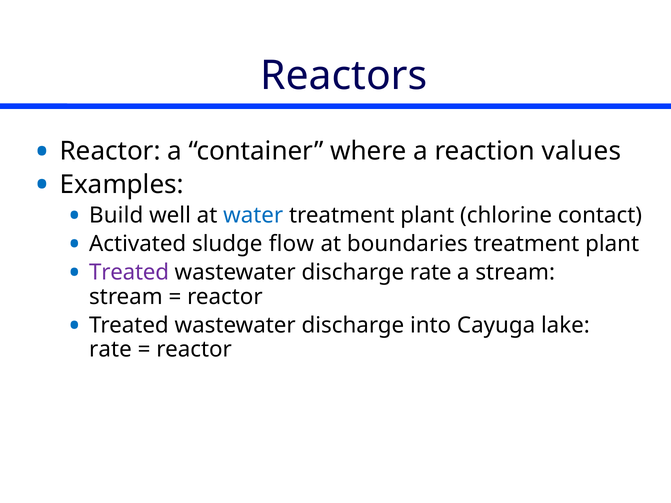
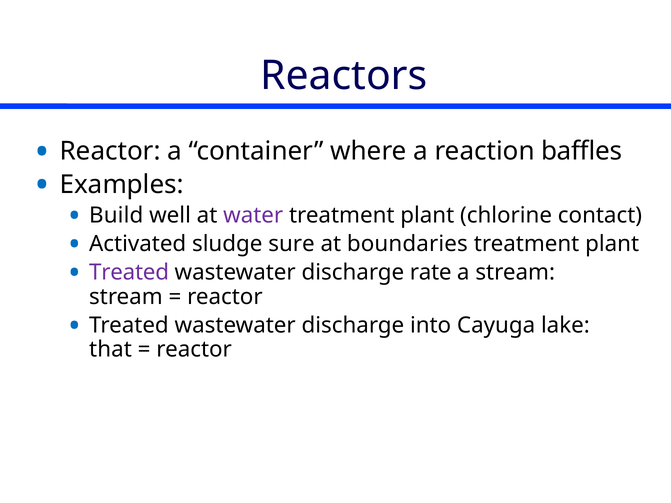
values: values -> baffles (582, 151)
water colour: blue -> purple (253, 215)
flow: flow -> sure (292, 244)
rate: rate -> that (110, 350)
